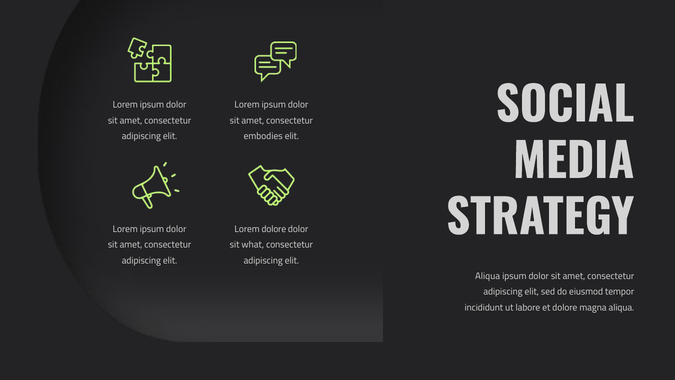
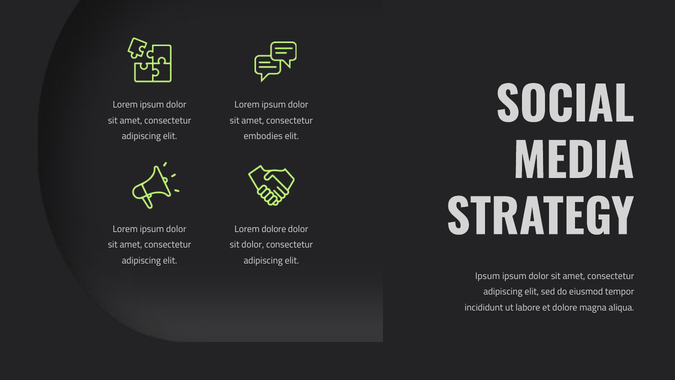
sit what: what -> dolor (253, 245)
Aliqua: Aliqua -> Ipsum (488, 276)
